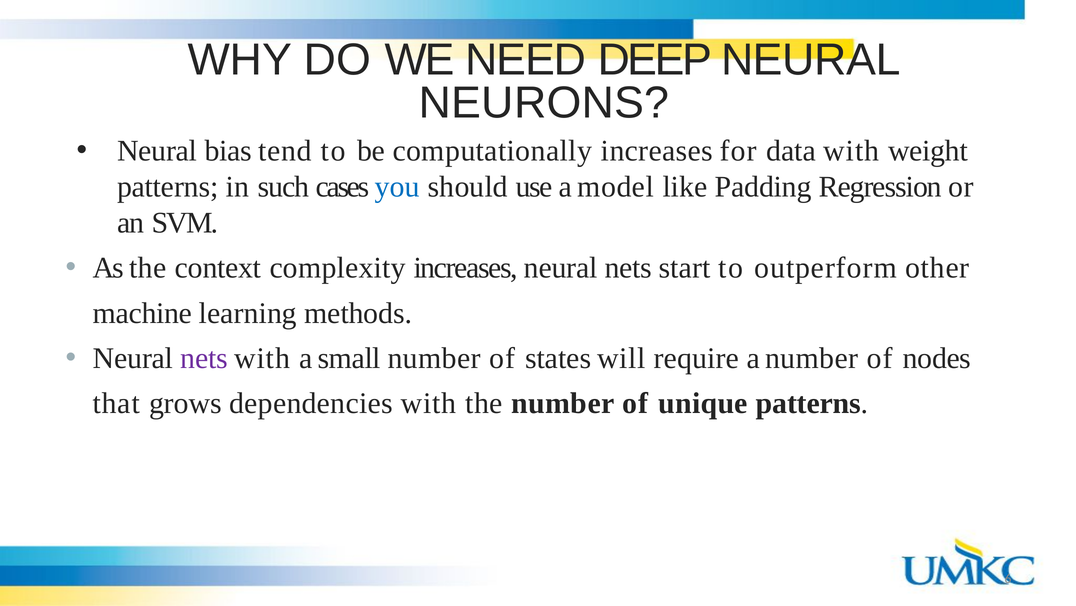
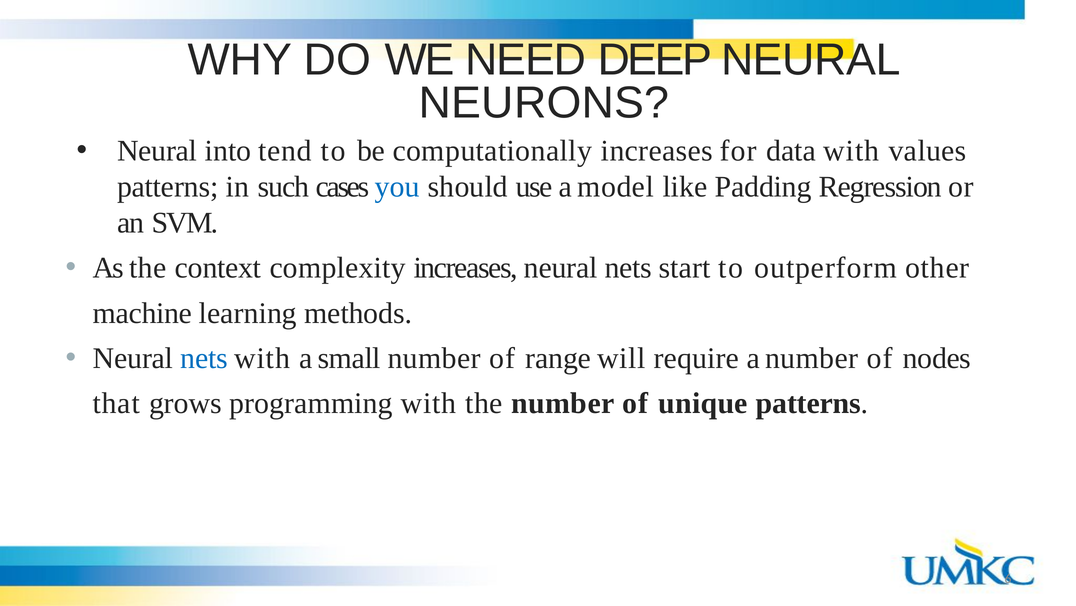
bias: bias -> into (228, 151)
weight: weight -> values (928, 151)
nets colour: purple -> blue (204, 358)
states: states -> range (558, 358)
dependencies: dependencies -> programming (311, 403)
